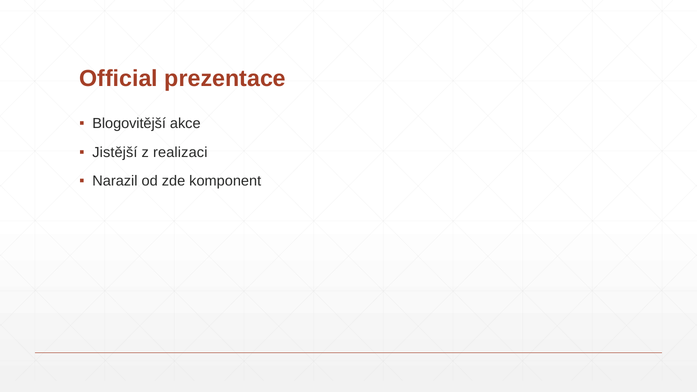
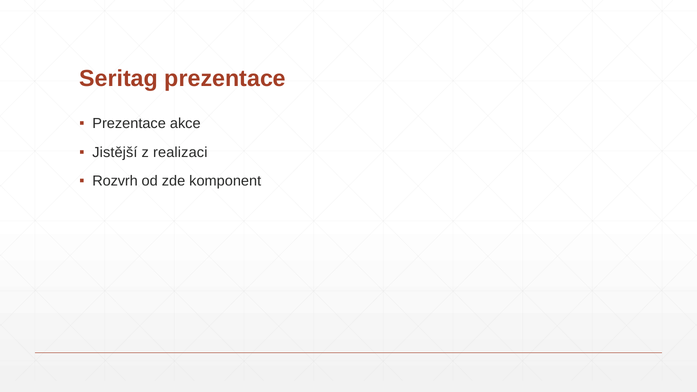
Official: Official -> Seritag (119, 79)
Blogovitější: Blogovitější -> Prezentace (129, 124)
Narazil: Narazil -> Rozvrh (115, 181)
